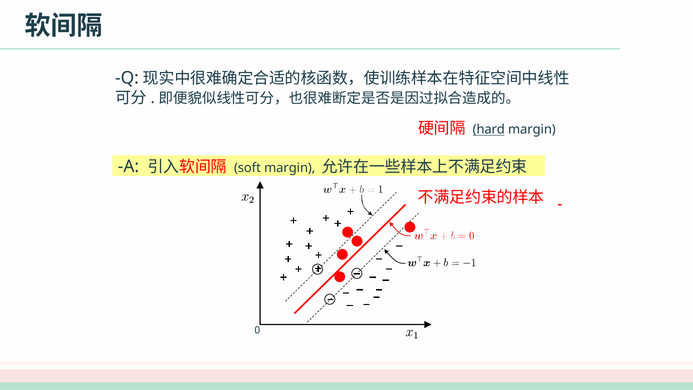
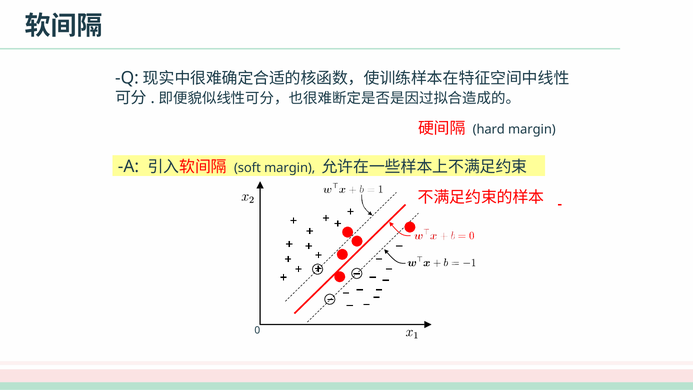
hard underline: present -> none (489, 130)
